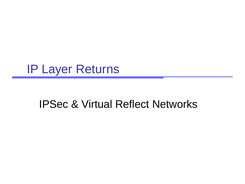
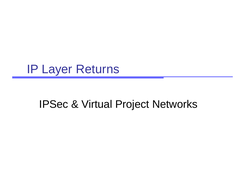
Reflect: Reflect -> Project (132, 104)
